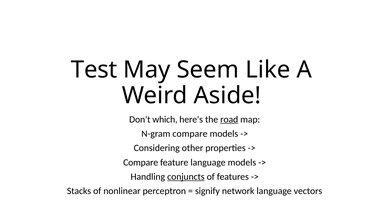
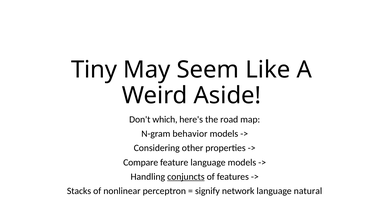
Test: Test -> Tiny (94, 70)
road underline: present -> none (229, 120)
N-gram compare: compare -> behavior (190, 134)
vectors: vectors -> natural (308, 191)
